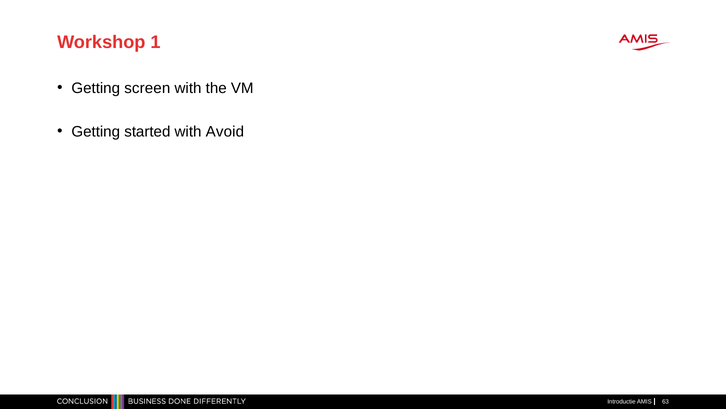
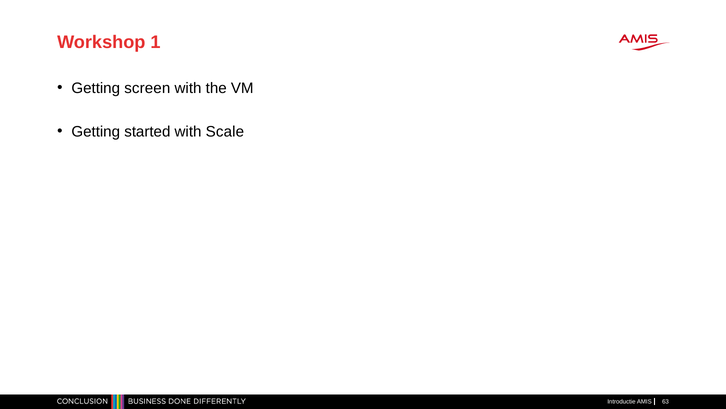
Avoid: Avoid -> Scale (225, 132)
